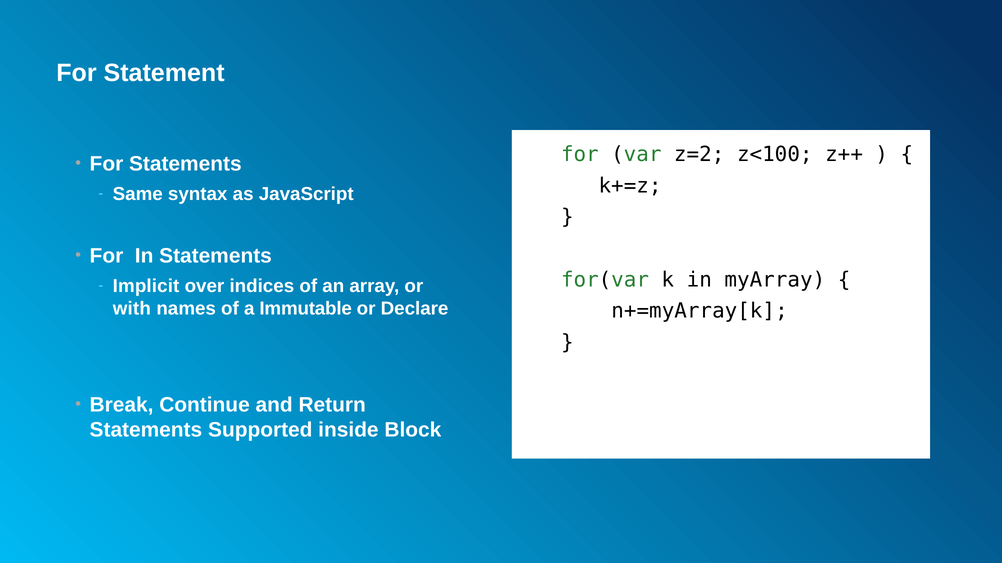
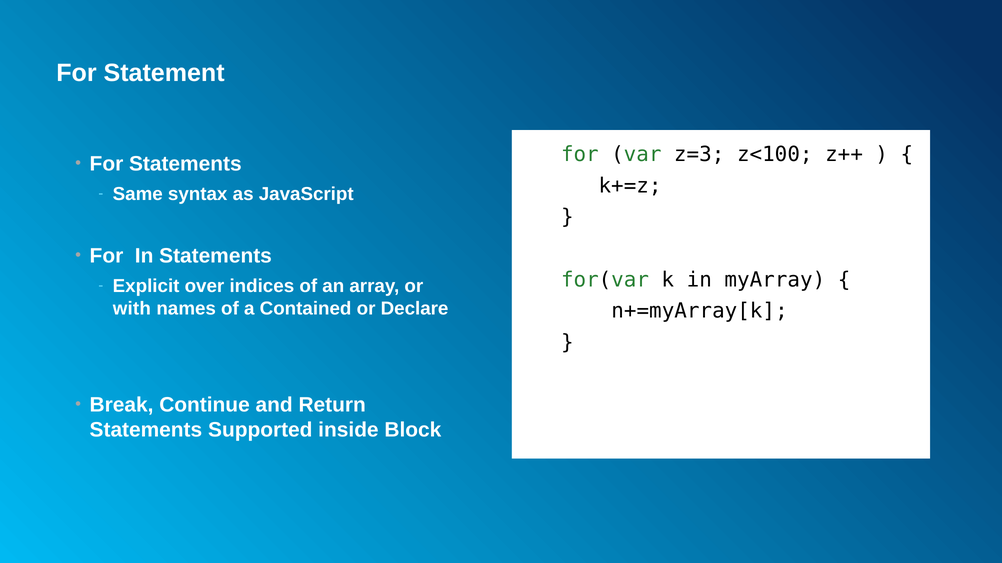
z=2: z=2 -> z=3 (699, 155)
Implicit: Implicit -> Explicit (146, 286)
Immutable: Immutable -> Contained (306, 309)
